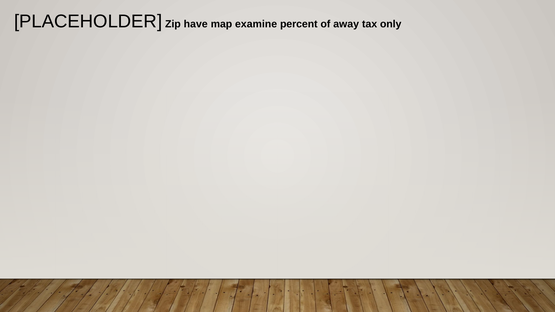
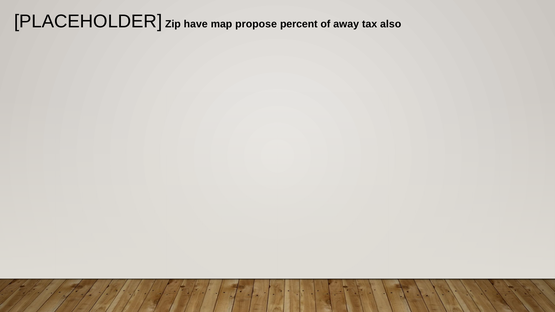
examine: examine -> propose (256, 24)
only: only -> also (391, 24)
